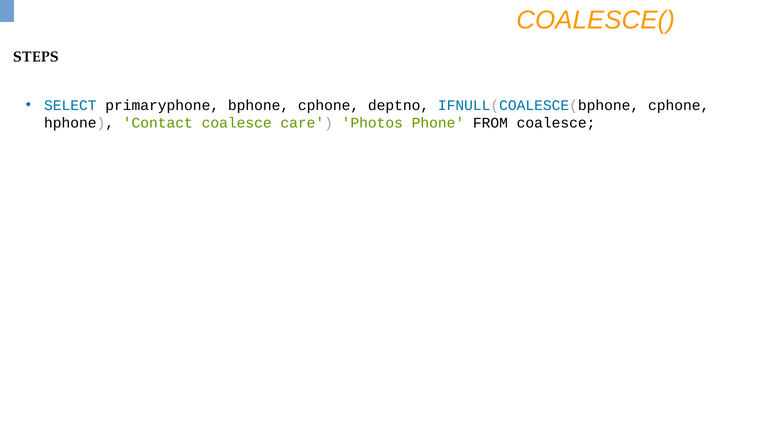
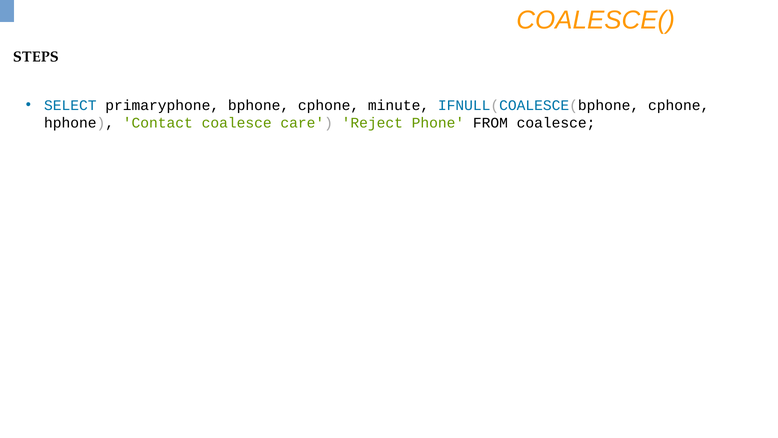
deptno: deptno -> minute (399, 105)
Photos: Photos -> Reject (372, 123)
